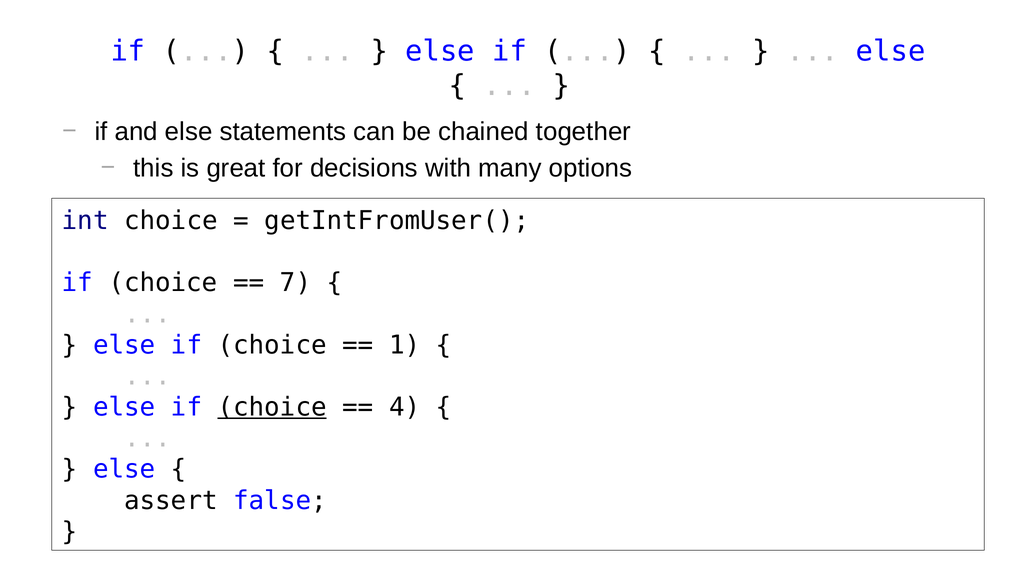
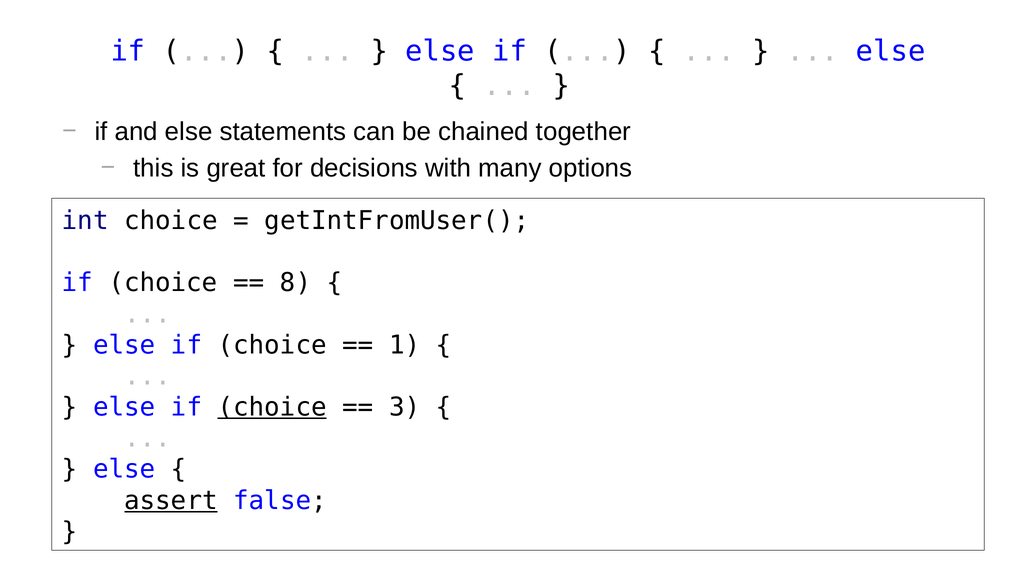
7: 7 -> 8 (296, 283)
4: 4 -> 3 (405, 407)
assert underline: none -> present (171, 500)
